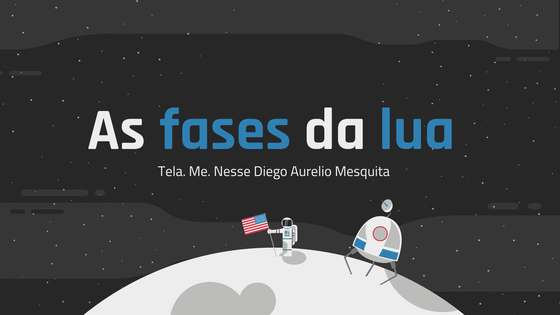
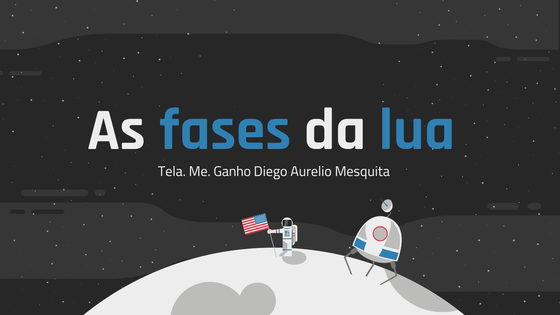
Nesse: Nesse -> Ganho (232, 172)
